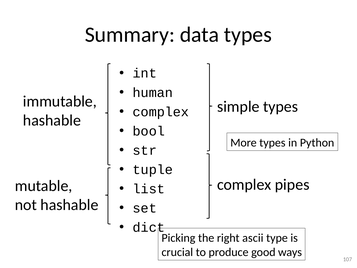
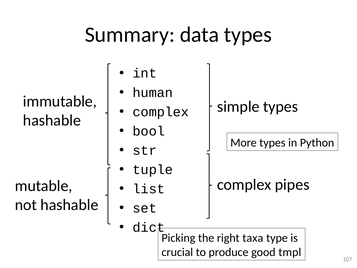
ascii: ascii -> taxa (253, 238)
ways: ways -> tmpl (290, 252)
